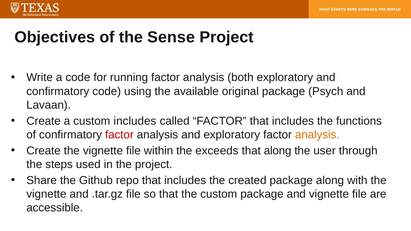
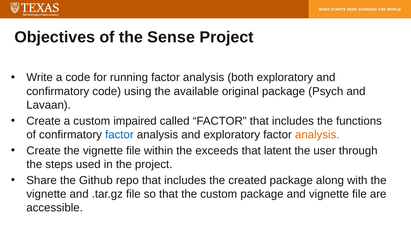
custom includes: includes -> impaired (135, 121)
factor colour: red -> blue (119, 135)
that along: along -> latent (278, 151)
